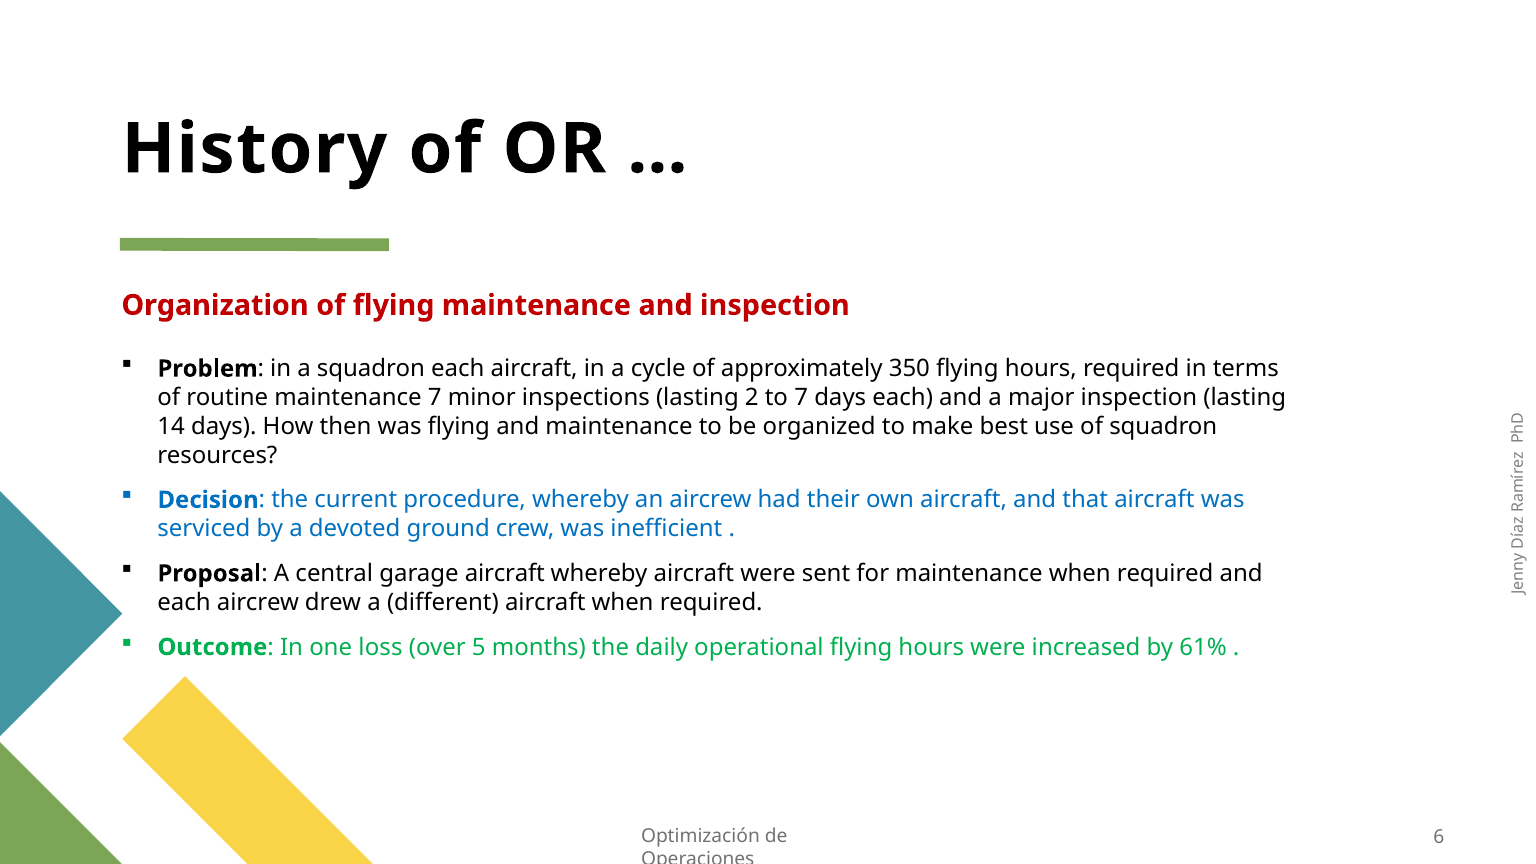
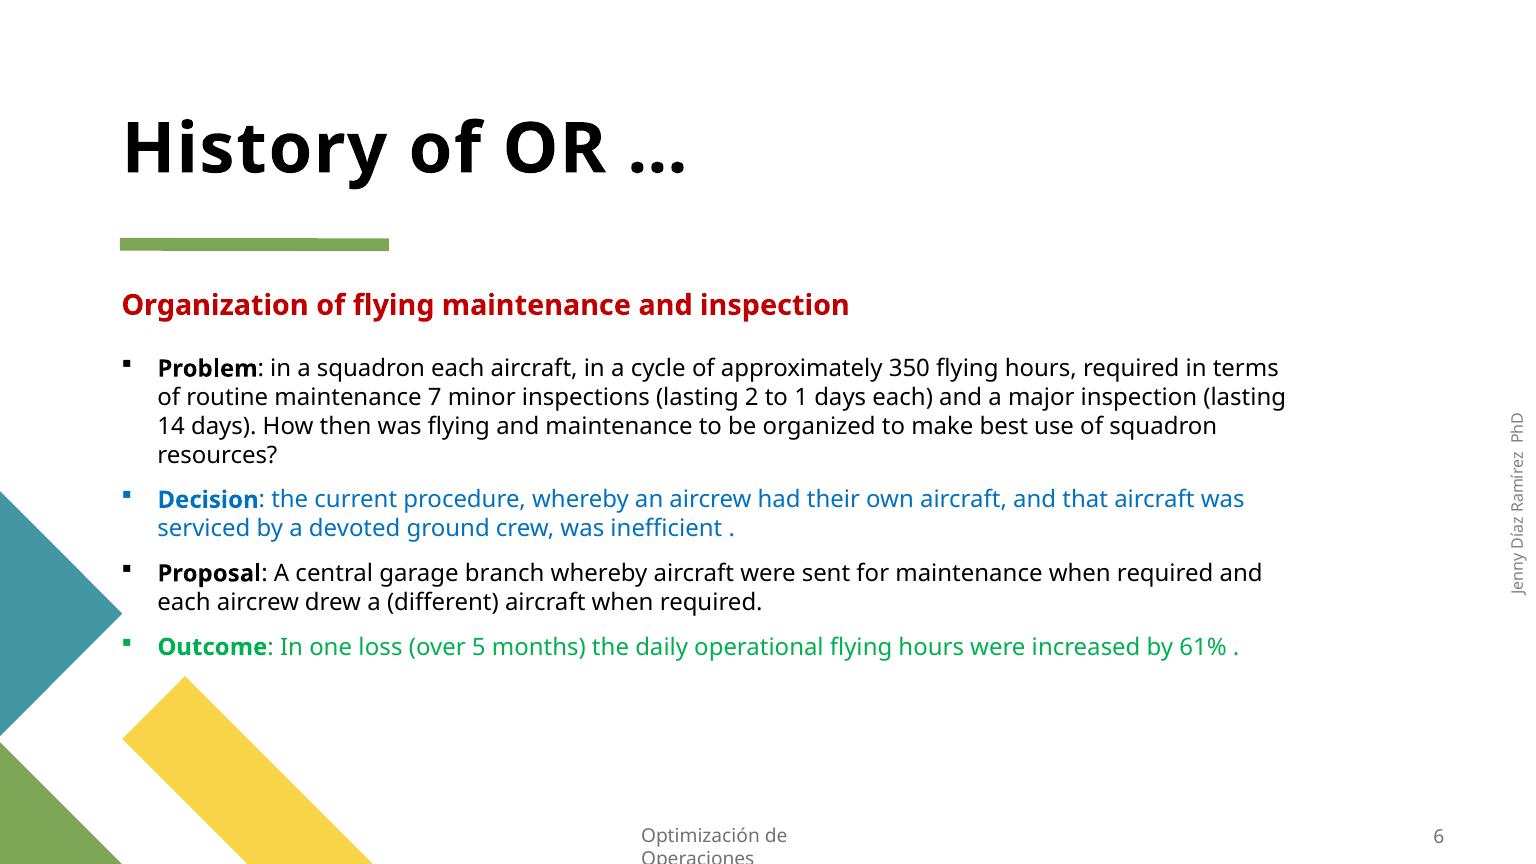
to 7: 7 -> 1 (801, 398)
garage aircraft: aircraft -> branch (505, 574)
